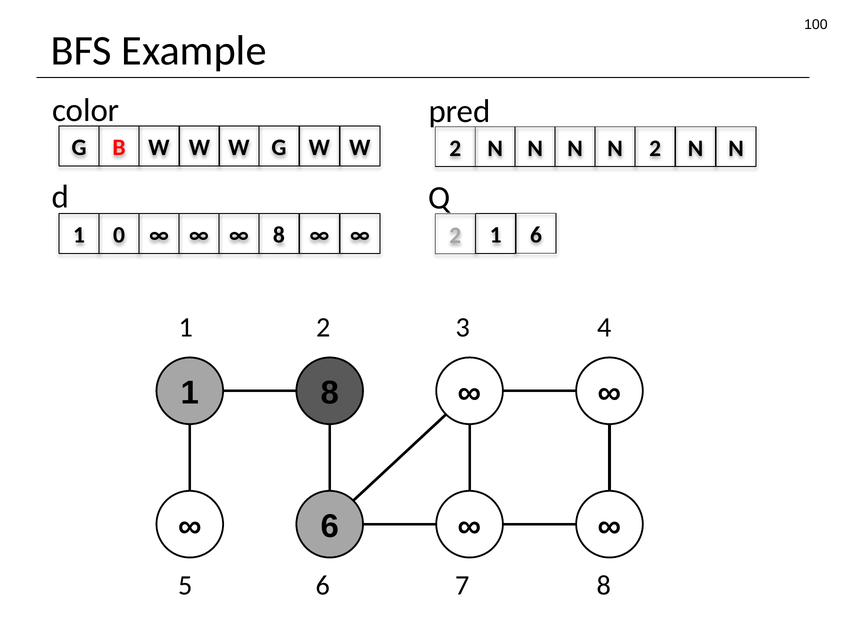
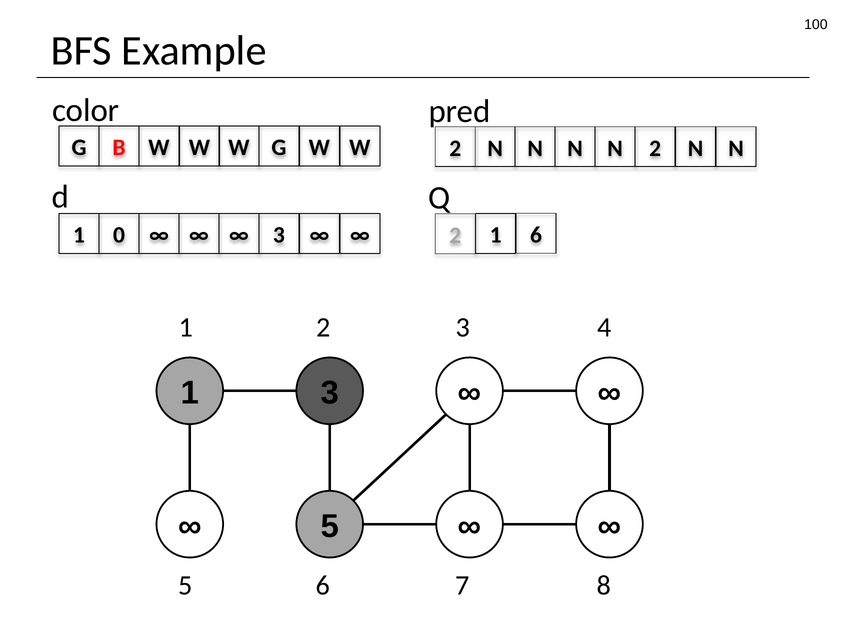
8: 8 -> 3 (279, 235)
8: 8 -> 3 (330, 393)
6: 6 -> 5 (330, 526)
